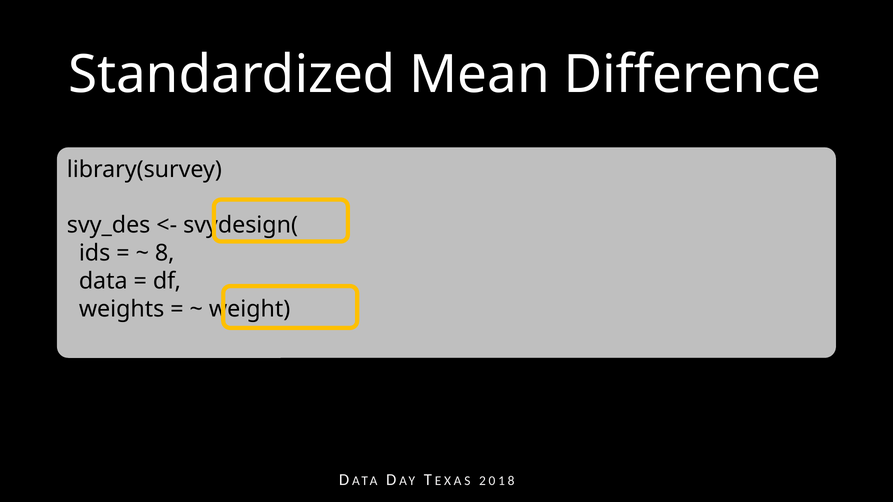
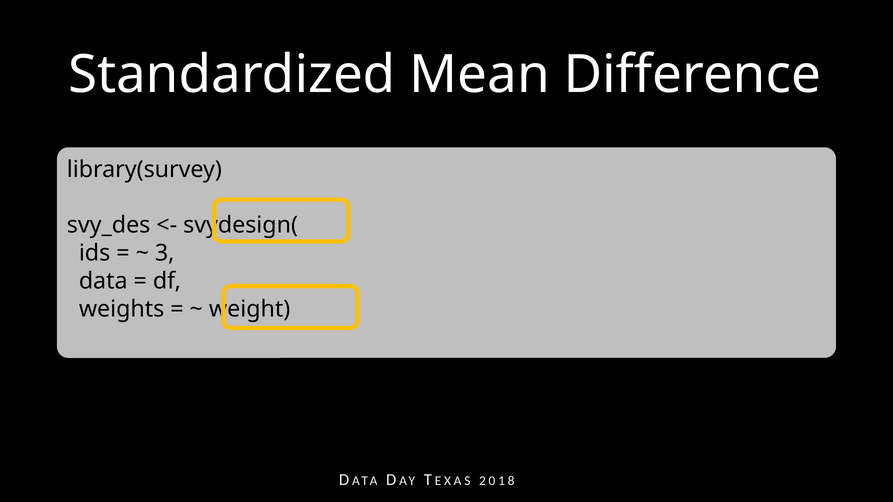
8: 8 -> 3 (165, 253)
